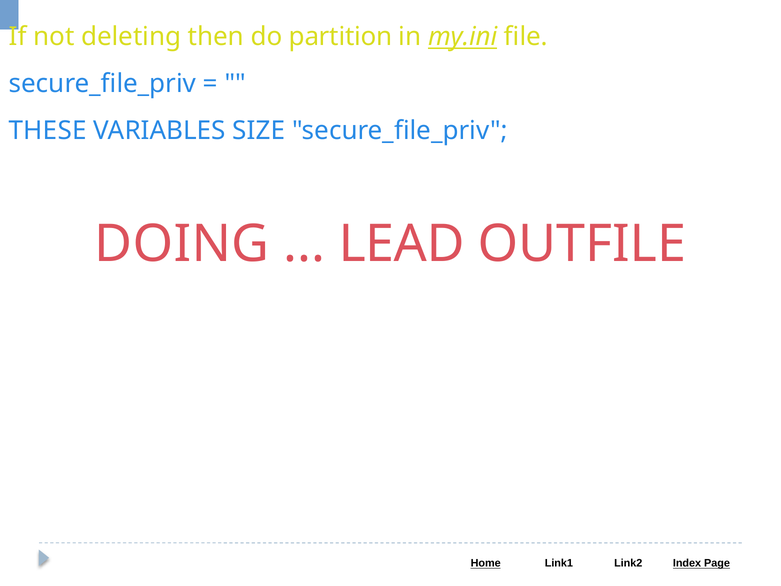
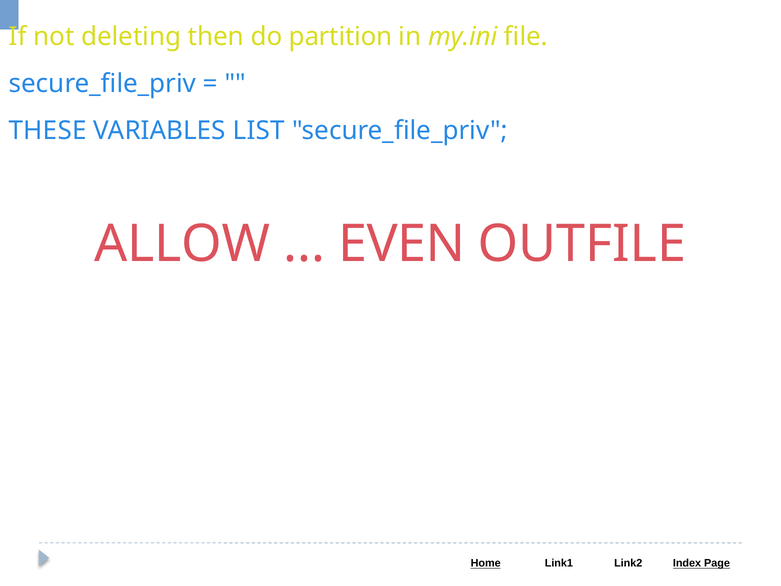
my.ini underline: present -> none (463, 37)
SIZE: SIZE -> LIST (259, 131)
DOING: DOING -> ALLOW (182, 244)
LEAD: LEAD -> EVEN (402, 244)
